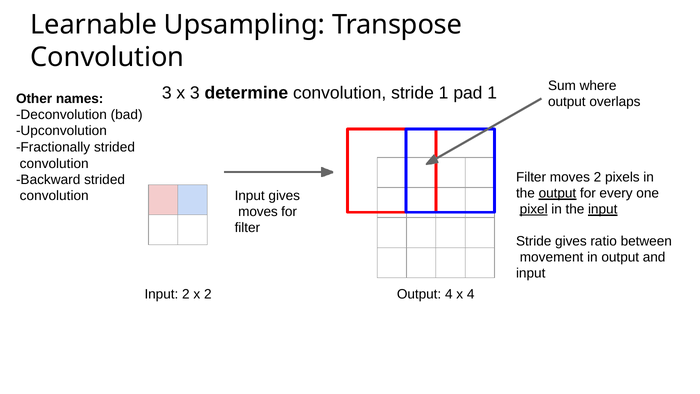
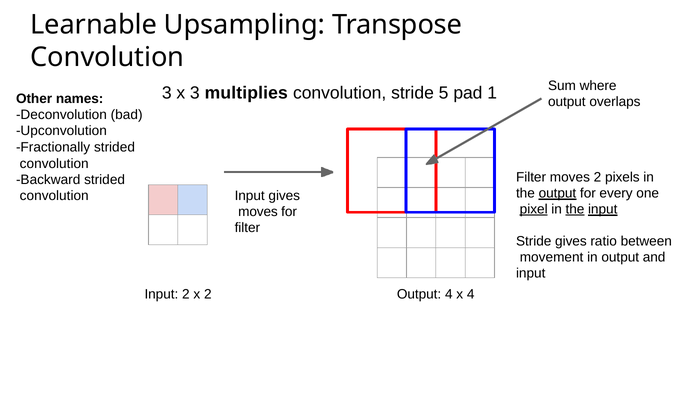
determine: determine -> multiplies (246, 93)
stride 1: 1 -> 5 (444, 93)
the underline: none -> present (575, 209)
